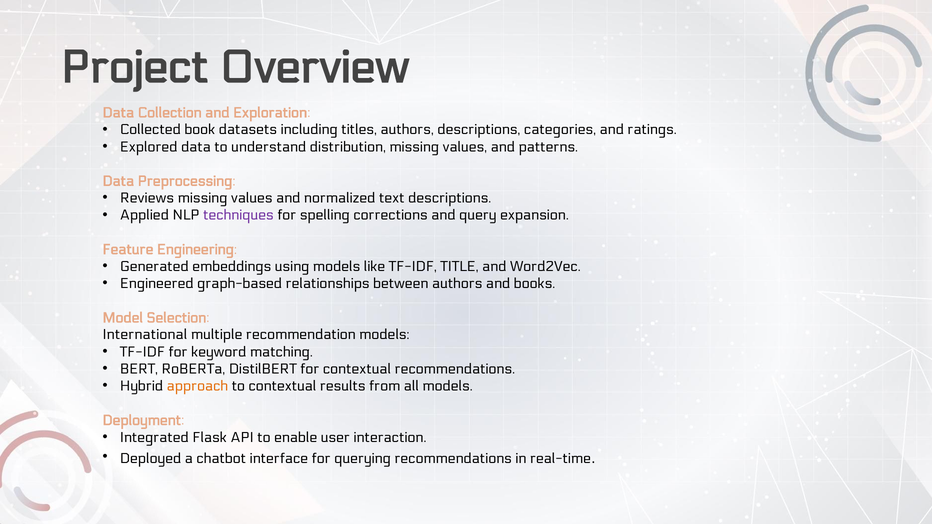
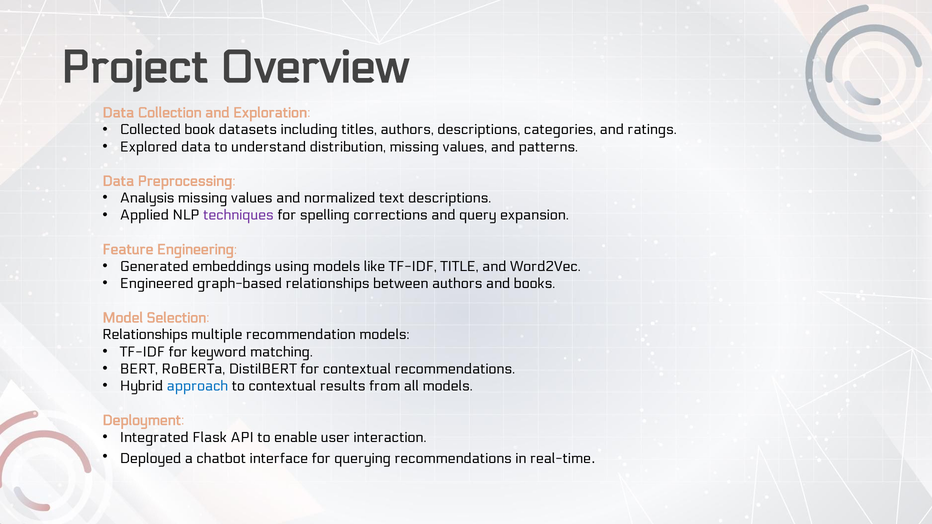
Reviews: Reviews -> Analysis (147, 198)
International: International -> Relationships (145, 335)
approach colour: orange -> blue (197, 386)
